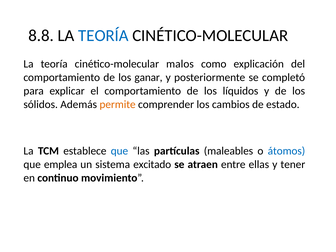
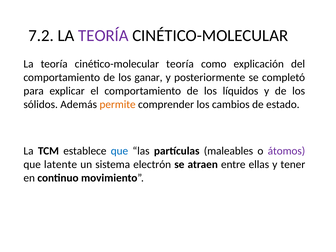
8.8: 8.8 -> 7.2 (41, 36)
TEORÍA colour: blue -> purple (103, 36)
cinético-molecular malos: malos -> teoría (180, 64)
átomos colour: blue -> purple (286, 151)
emplea: emplea -> latente (61, 164)
excitado: excitado -> electrón (152, 164)
